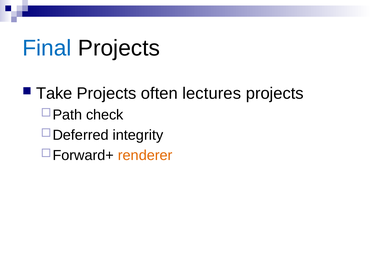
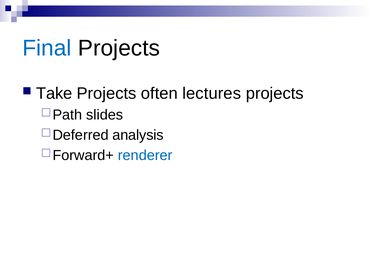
check: check -> slides (105, 115)
integrity: integrity -> analysis (138, 135)
renderer colour: orange -> blue (145, 155)
